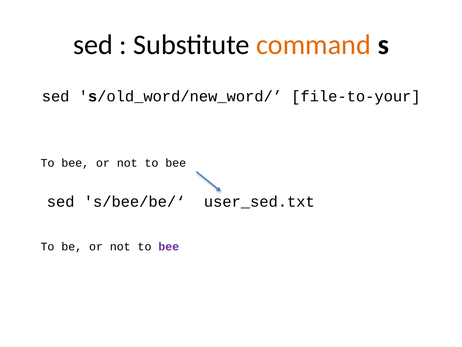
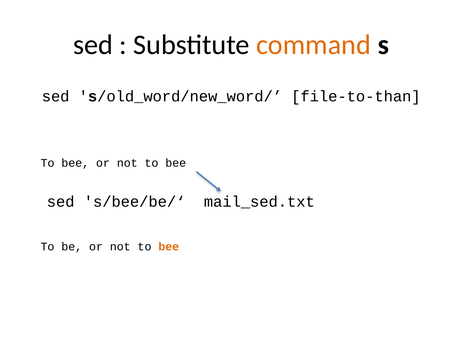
file-to-your: file-to-your -> file-to-than (356, 96)
user_sed.txt: user_sed.txt -> mail_sed.txt (259, 201)
bee colour: purple -> orange (169, 246)
